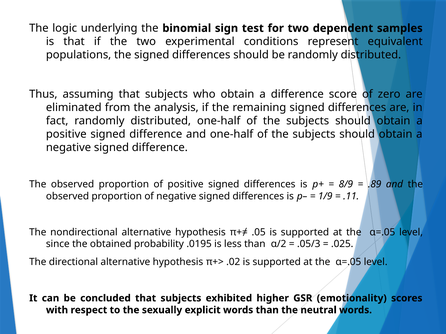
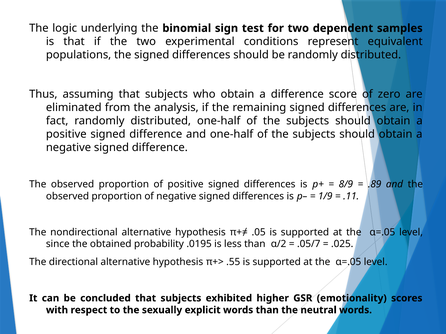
.05/3: .05/3 -> .05/7 (309, 244)
.02: .02 -> .55 (233, 262)
